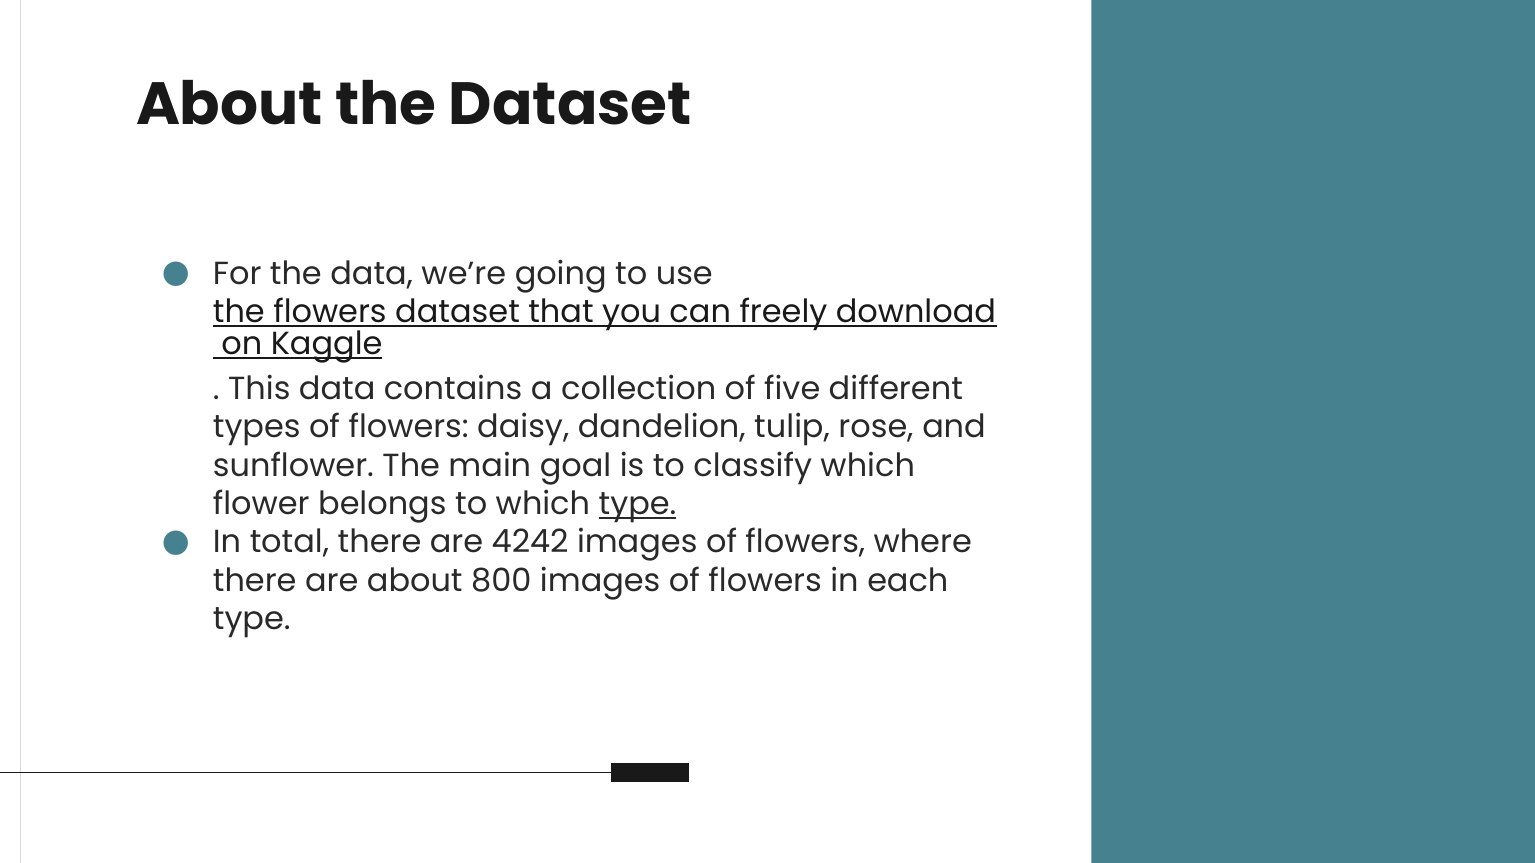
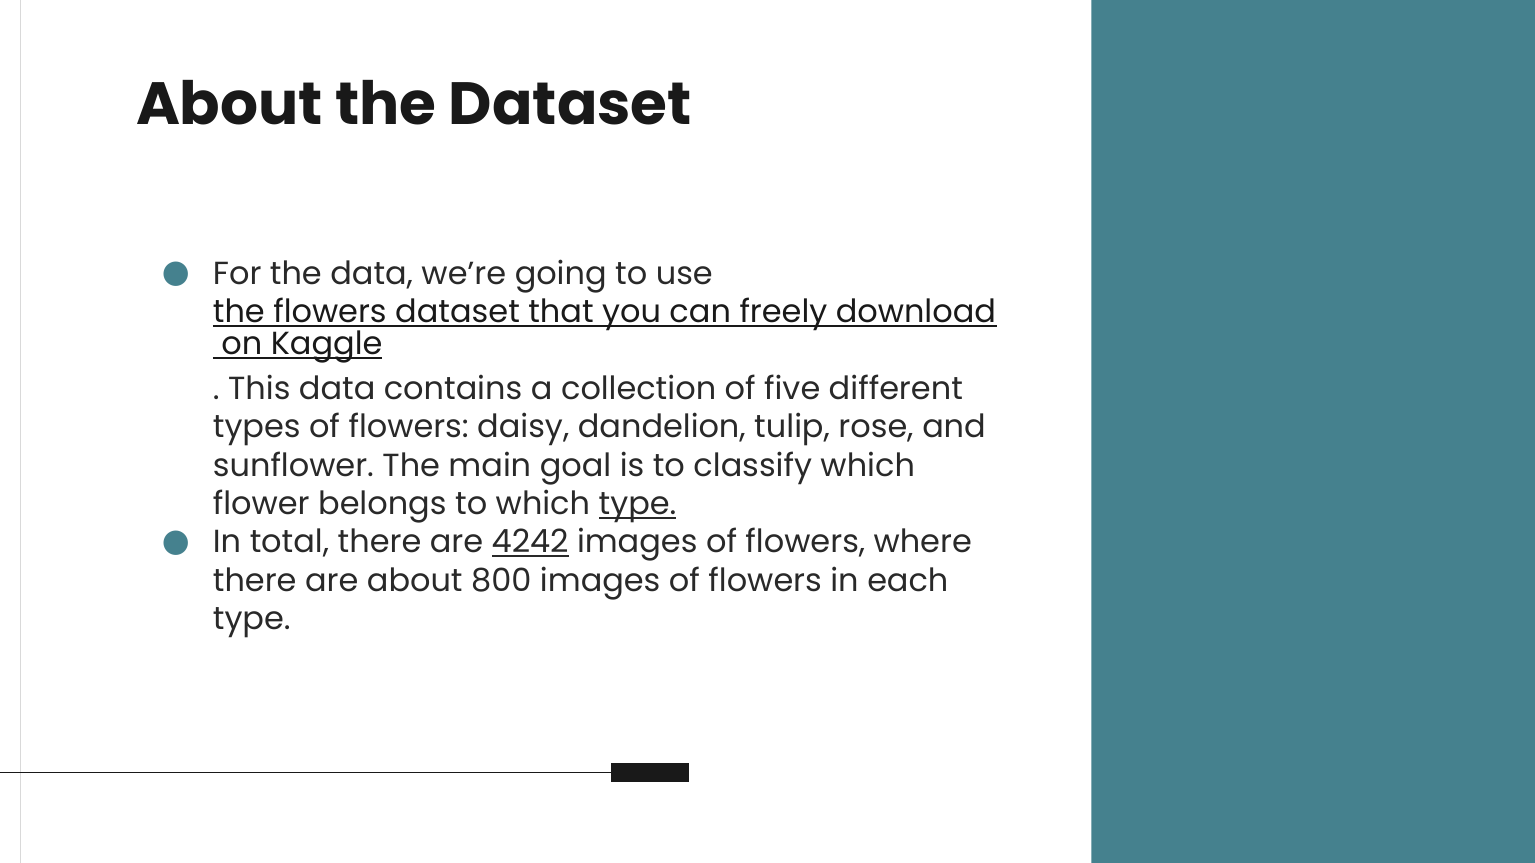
4242 underline: none -> present (530, 543)
